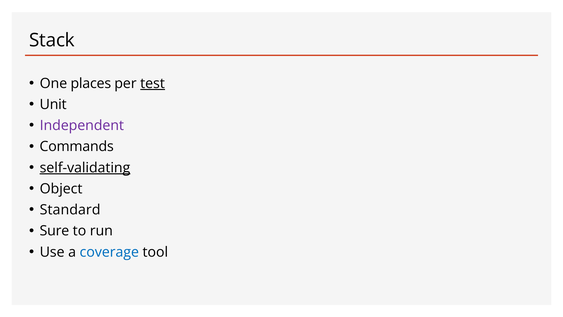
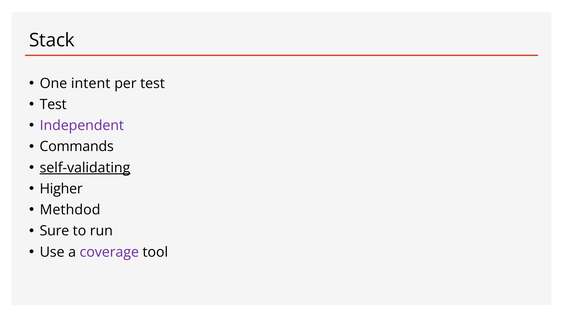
places: places -> intent (91, 83)
test underline: present -> none (153, 83)
Unit: Unit -> Test (53, 104)
Object: Object -> Higher (61, 189)
Standard: Standard -> Methdod (70, 210)
coverage colour: blue -> purple (109, 252)
